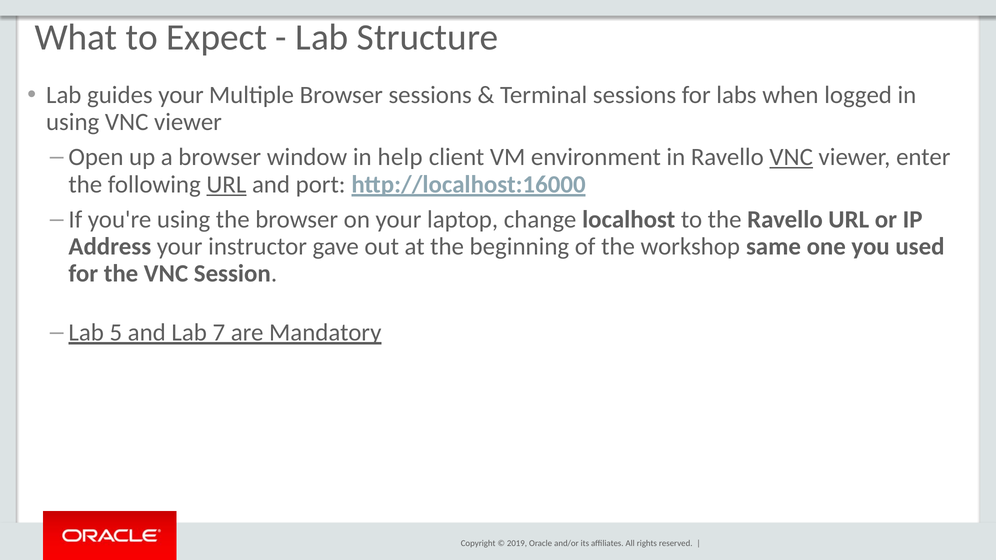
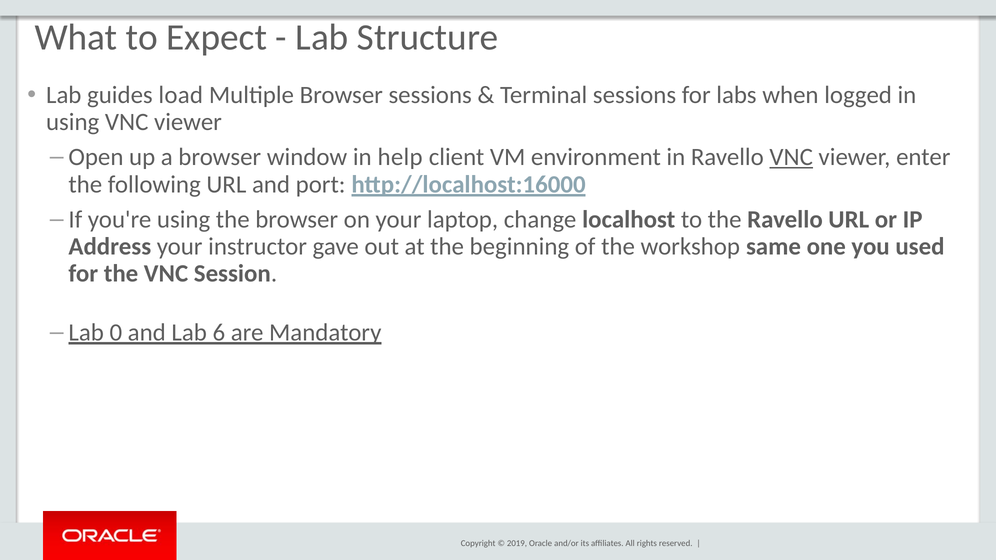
guides your: your -> load (181, 95)
URL underline: present -> none (226, 185)
5: 5 -> 0 (116, 333)
7: 7 -> 6 (219, 333)
